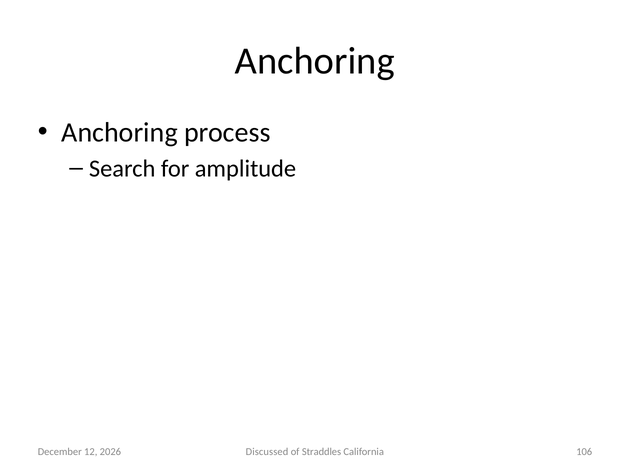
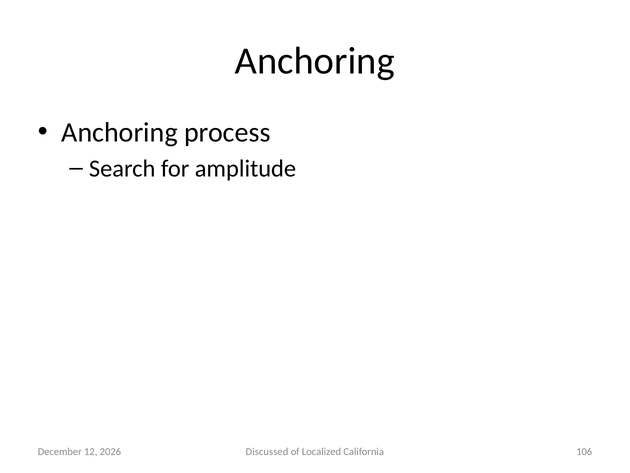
Straddles: Straddles -> Localized (321, 451)
